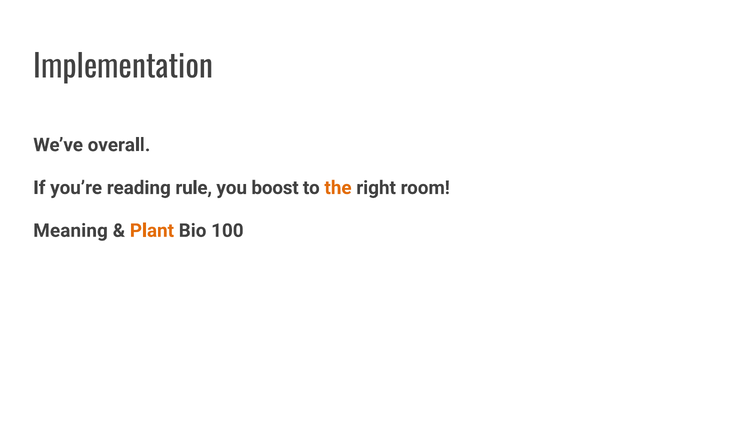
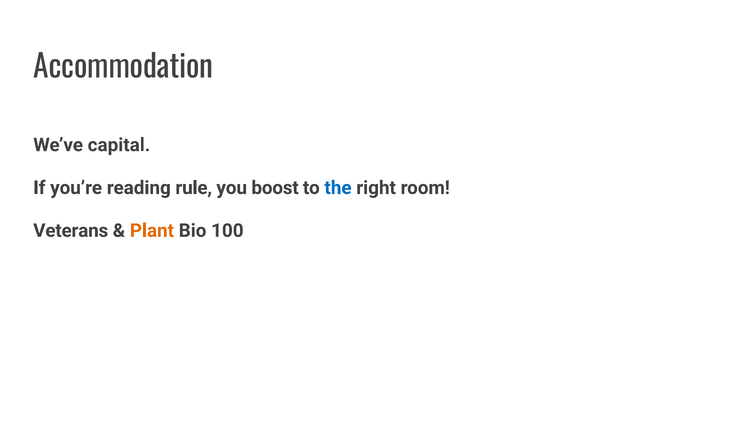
Implementation: Implementation -> Accommodation (123, 67)
overall: overall -> capital (119, 145)
the colour: orange -> blue (338, 188)
Meaning: Meaning -> Veterans (71, 230)
